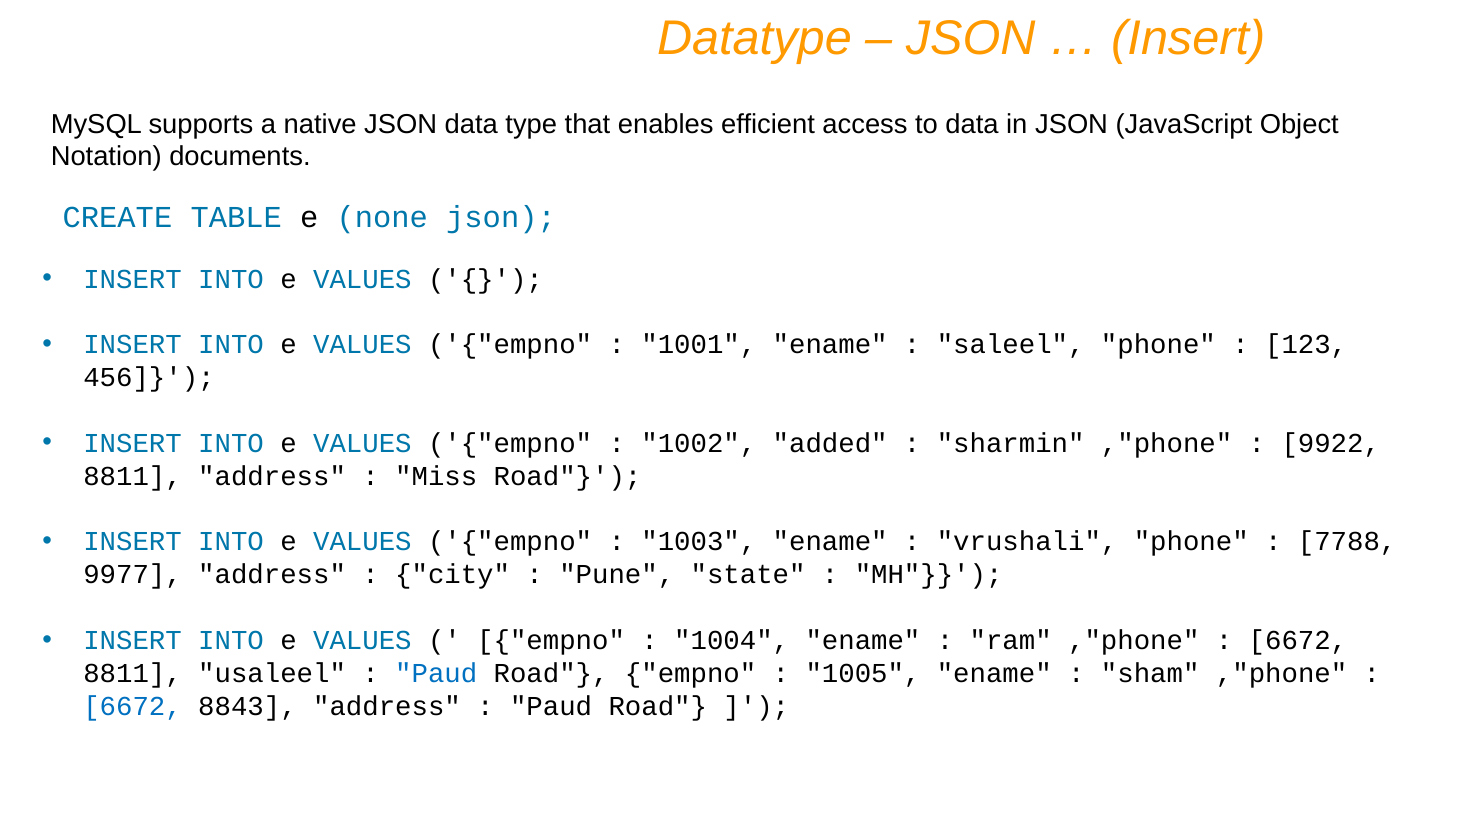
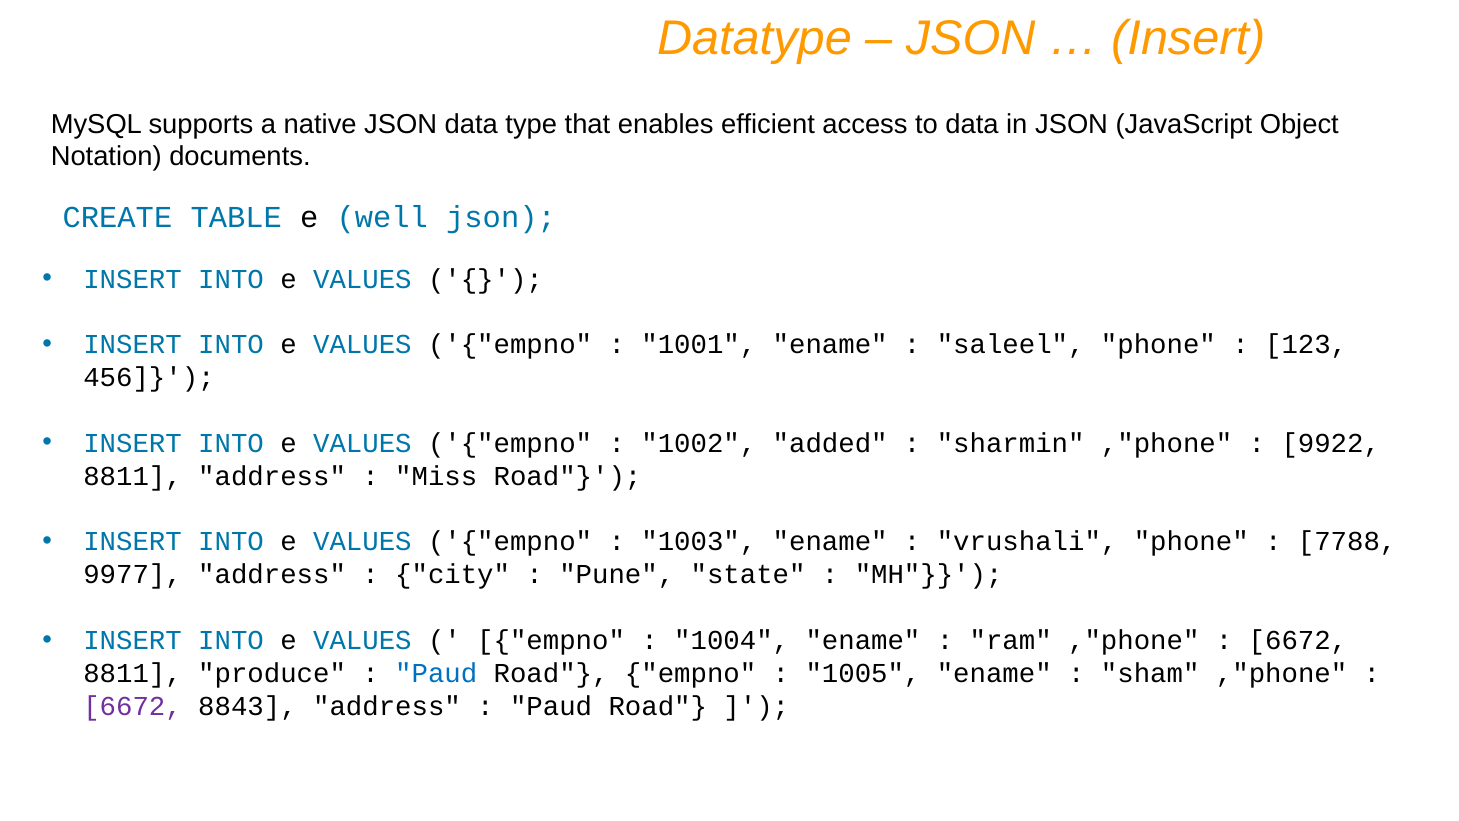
none: none -> well (382, 217)
usaleel: usaleel -> produce (272, 673)
6672 colour: blue -> purple (133, 706)
